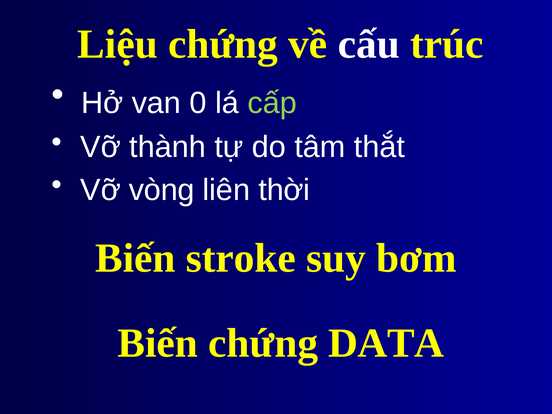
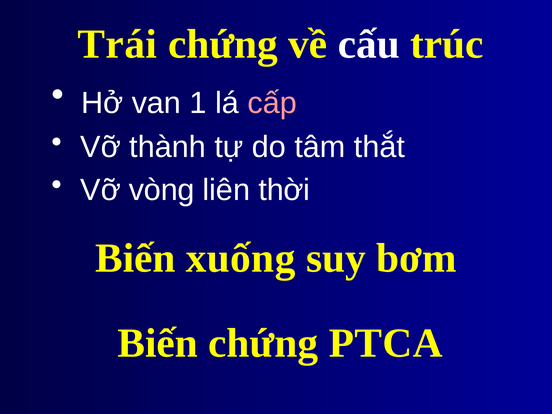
Liệu: Liệu -> Trái (117, 44)
0: 0 -> 1 (198, 103)
cấp colour: light green -> pink (272, 103)
stroke: stroke -> xuống (241, 258)
DATA: DATA -> PTCA (386, 343)
